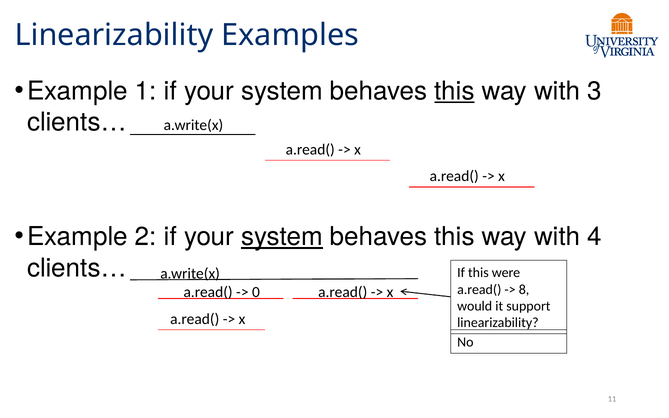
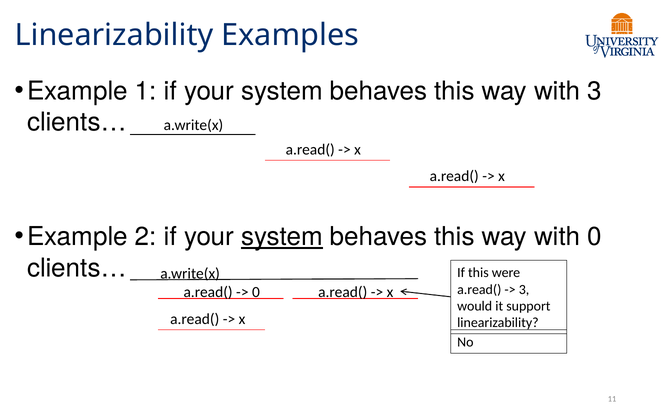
this underline: present -> none (454, 91)
with 4: 4 -> 0 (595, 237)
8: 8 -> 3 (524, 289)
